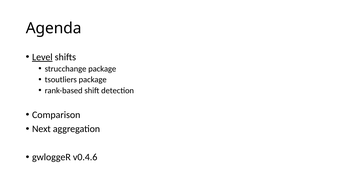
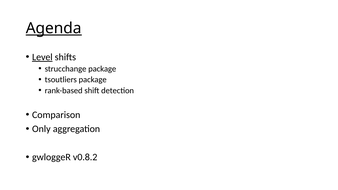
Agenda underline: none -> present (54, 28)
Next: Next -> Only (41, 129)
v0.4.6: v0.4.6 -> v0.8.2 (85, 157)
